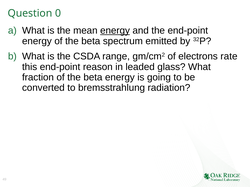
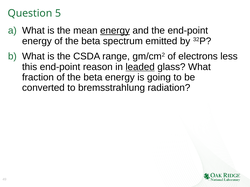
0: 0 -> 5 (58, 13)
rate: rate -> less (229, 57)
leaded underline: none -> present (140, 67)
